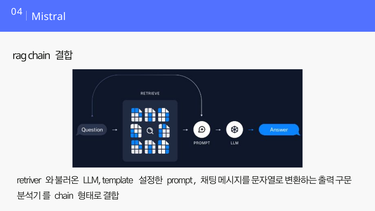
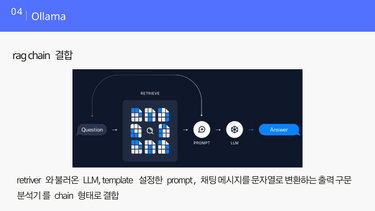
Mistral: Mistral -> Ollama (49, 17)
